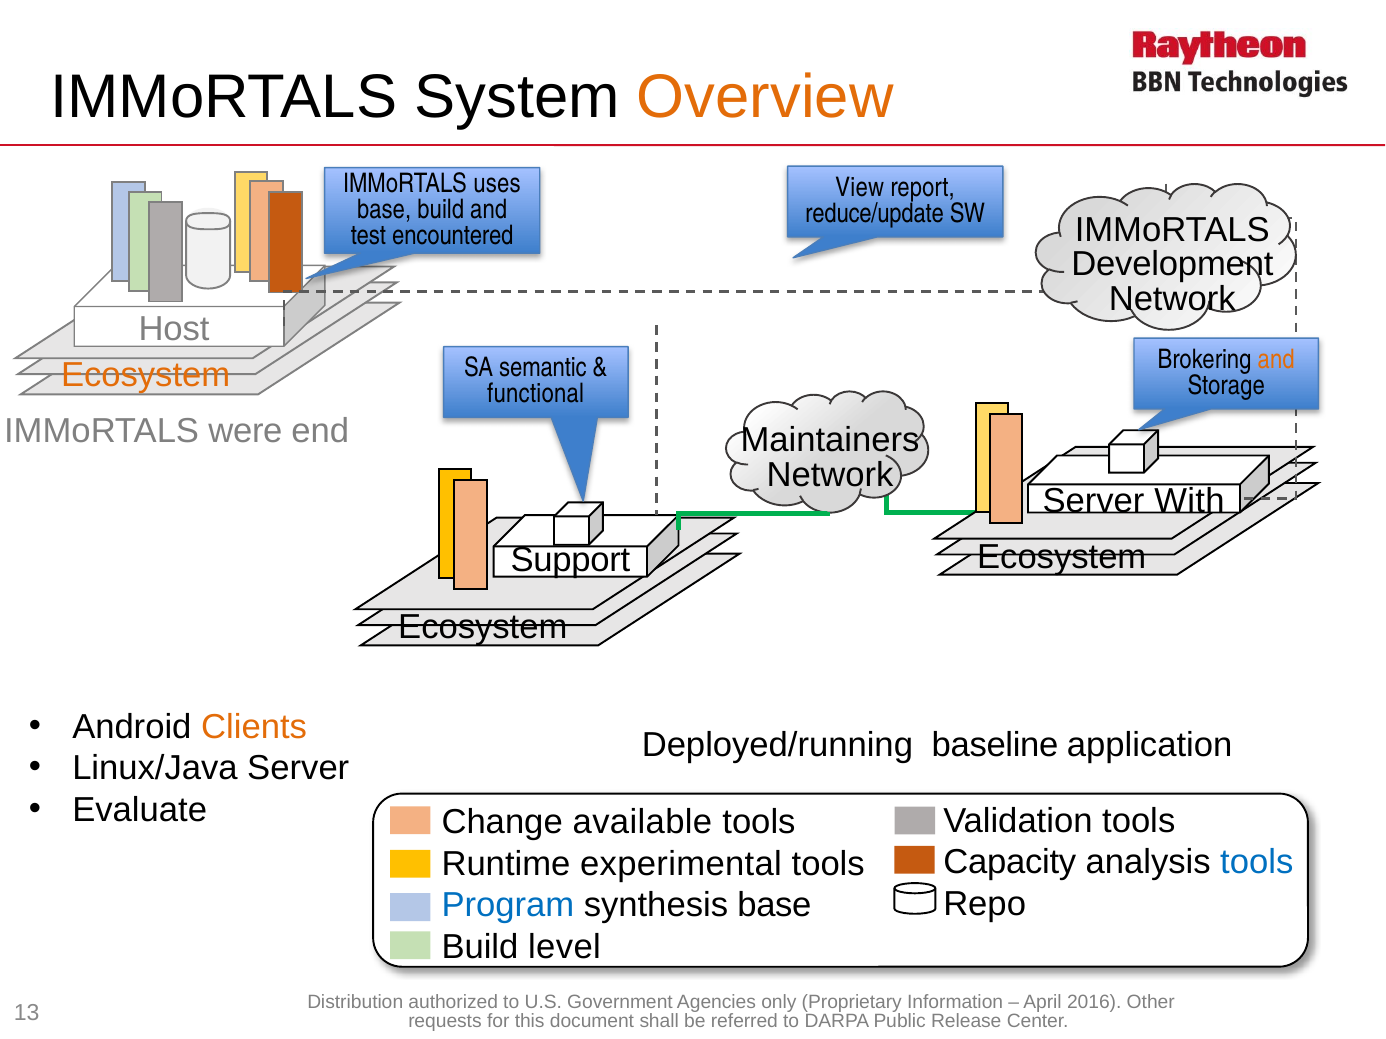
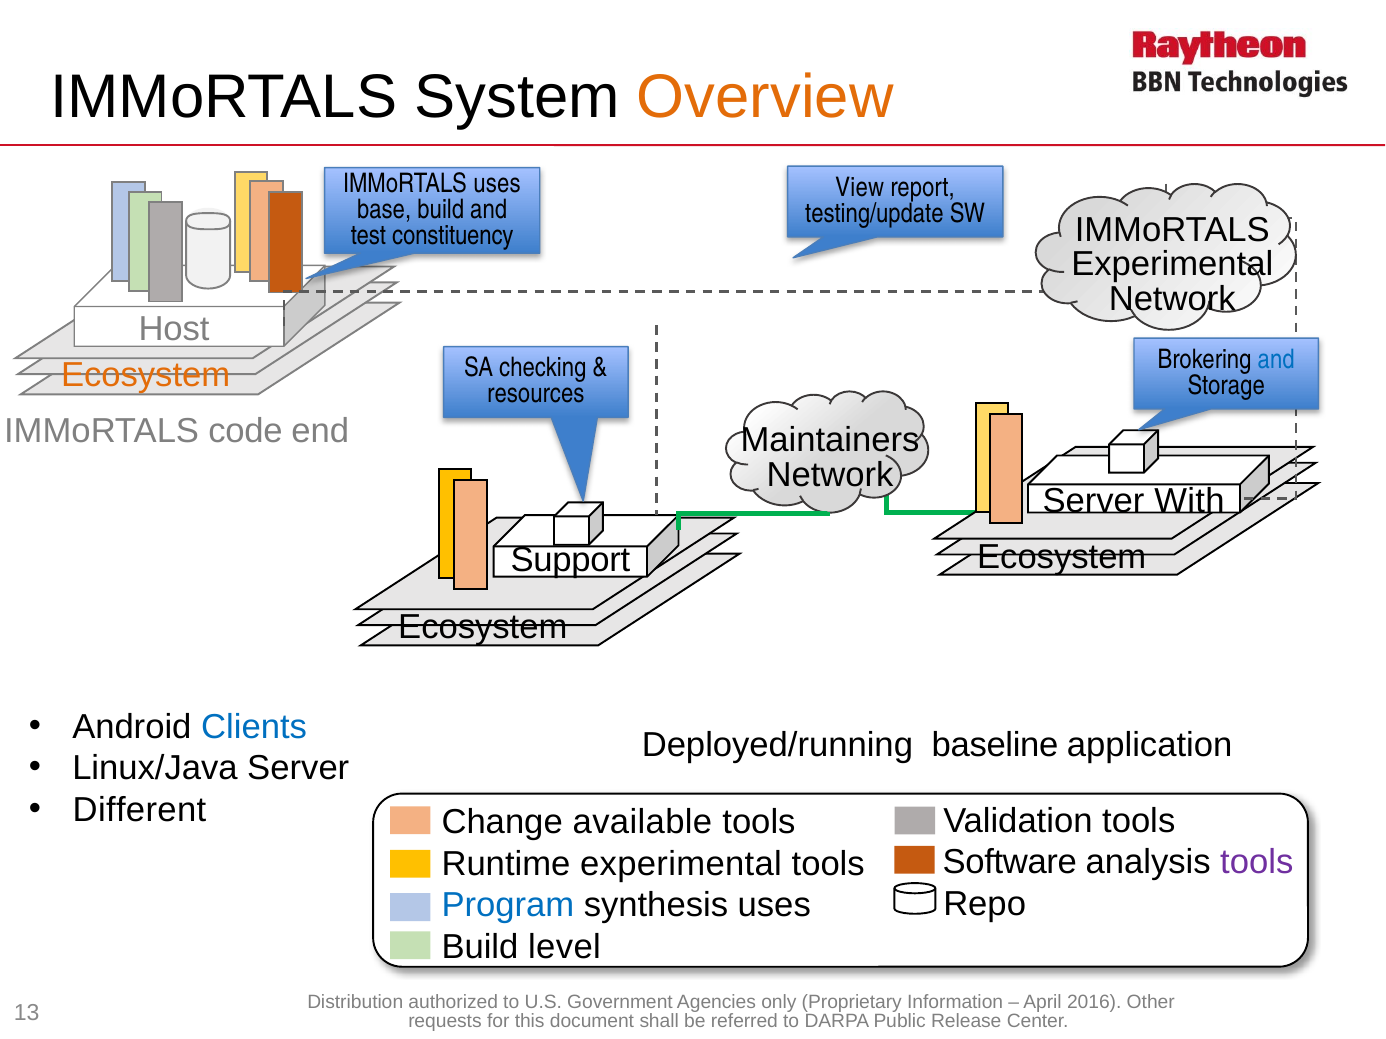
reduce/update: reduce/update -> testing/update (874, 213)
encountered: encountered -> constituency (453, 235)
Development: Development -> Experimental (1172, 265)
and colour: orange -> blue (1276, 360)
semantic: semantic -> checking (543, 368)
functional: functional -> resources (536, 394)
were: were -> code (245, 432)
Clients colour: orange -> blue (254, 727)
Evaluate: Evaluate -> Different (139, 810)
Capacity: Capacity -> Software (1010, 863)
tools colour: blue -> purple (1257, 863)
synthesis base: base -> uses (774, 906)
